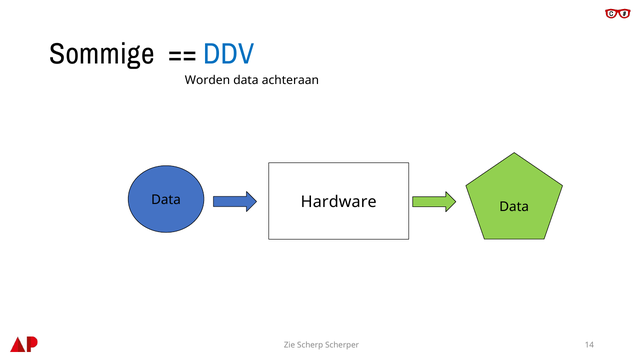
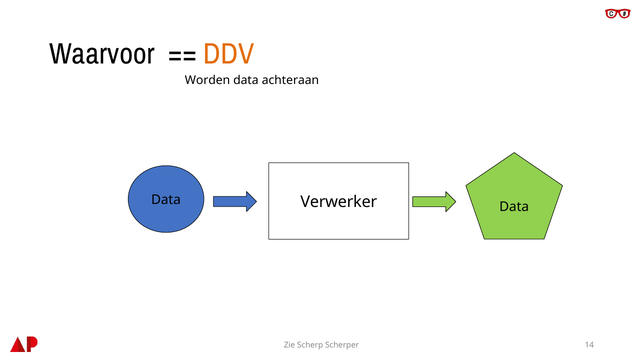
Sommige: Sommige -> Waarvoor (102, 54)
DDV colour: blue -> orange (229, 54)
Hardware: Hardware -> Verwerker (339, 202)
